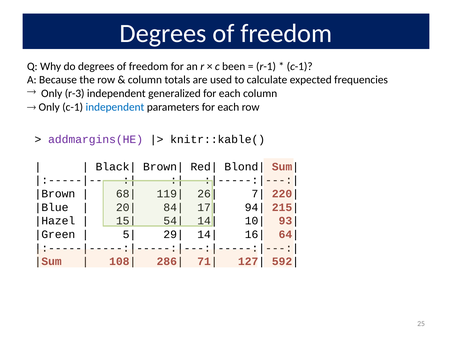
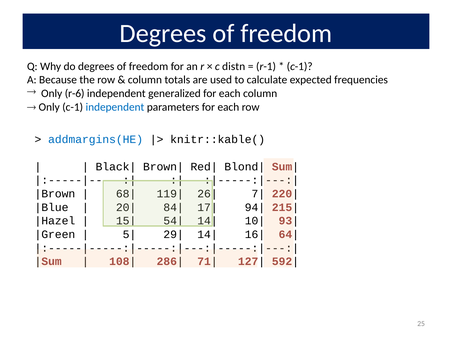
been: been -> distn (234, 66)
r-3: r-3 -> r-6 (75, 93)
addmargins(HE colour: purple -> blue (96, 139)
